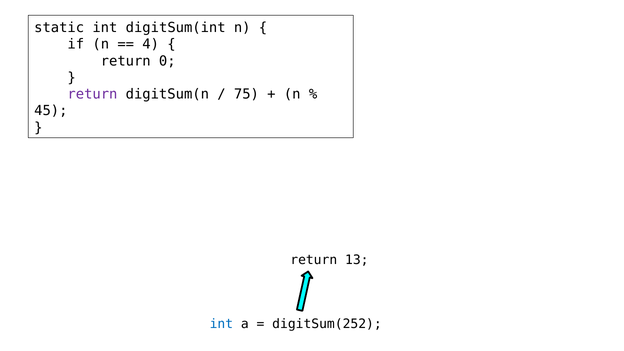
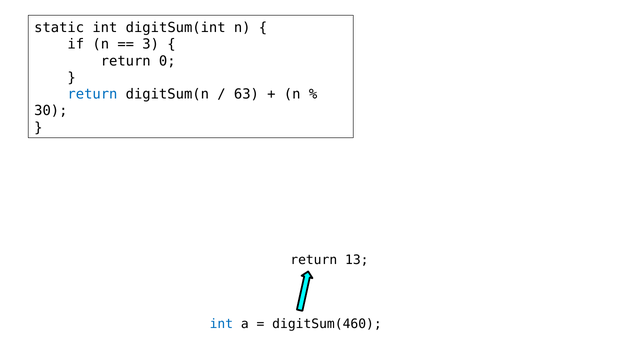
4: 4 -> 3 (151, 44)
return colour: purple -> blue (92, 94)
75: 75 -> 63 (246, 94)
45: 45 -> 30 (51, 111)
digitSum(252: digitSum(252 -> digitSum(460 (327, 324)
